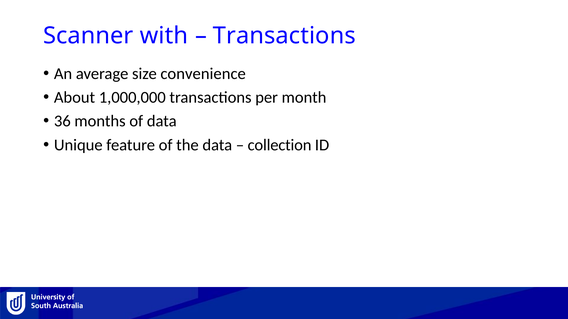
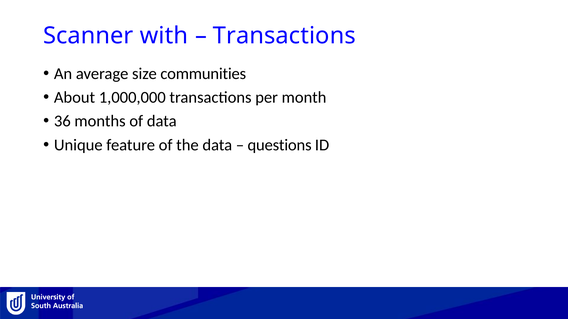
convenience: convenience -> communities (203, 74)
collection: collection -> questions (280, 145)
